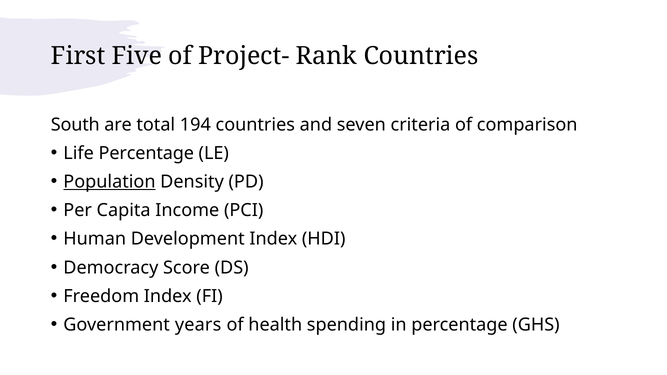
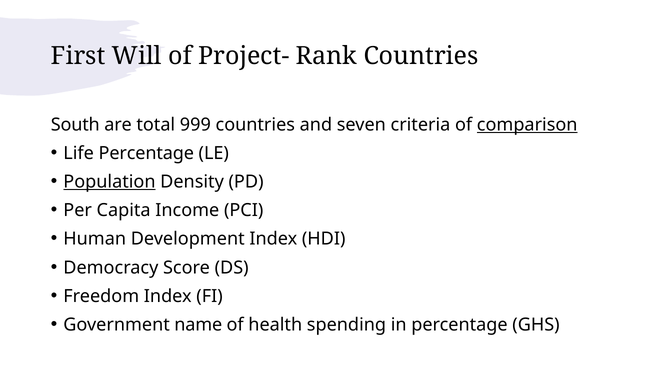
Five: Five -> Will (137, 56)
194: 194 -> 999 (195, 125)
comparison underline: none -> present (527, 125)
years: years -> name (198, 325)
